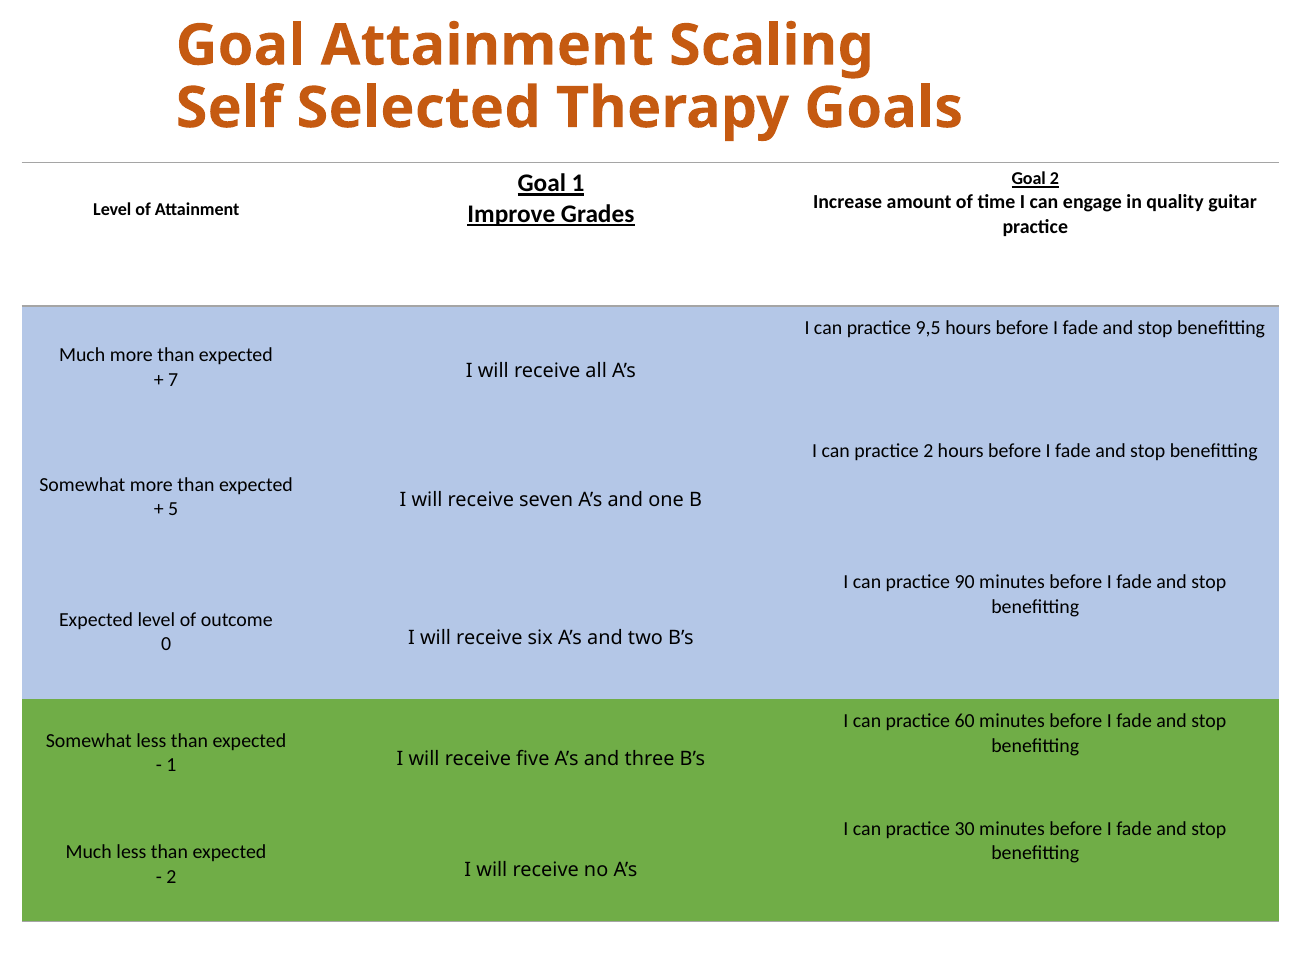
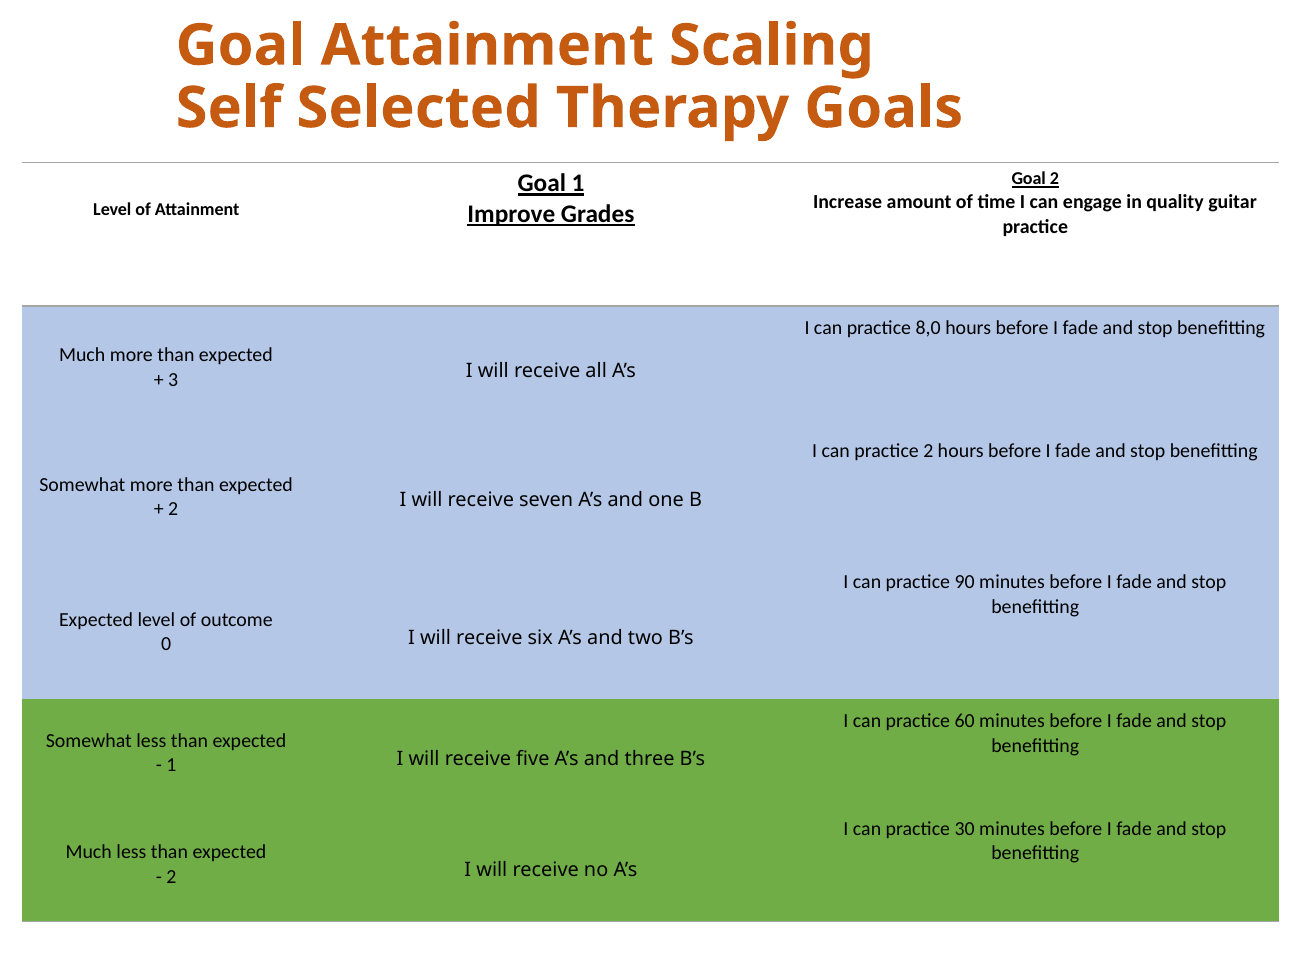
9,5: 9,5 -> 8,0 (928, 328)
7: 7 -> 3 (173, 380)
5: 5 -> 2 (173, 509)
